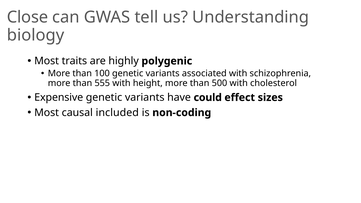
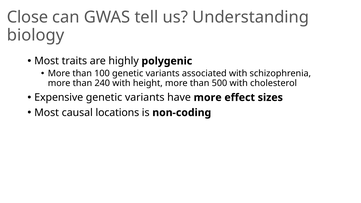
555: 555 -> 240 (102, 83)
have could: could -> more (208, 98)
included: included -> locations (117, 113)
